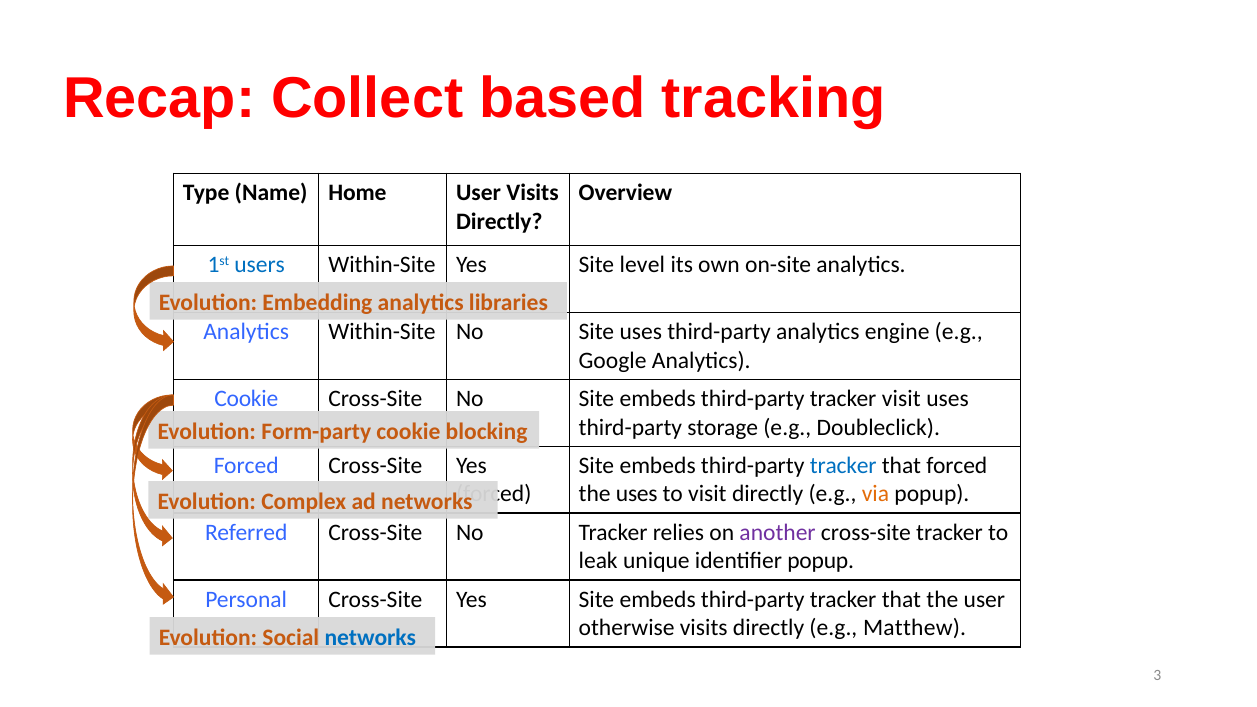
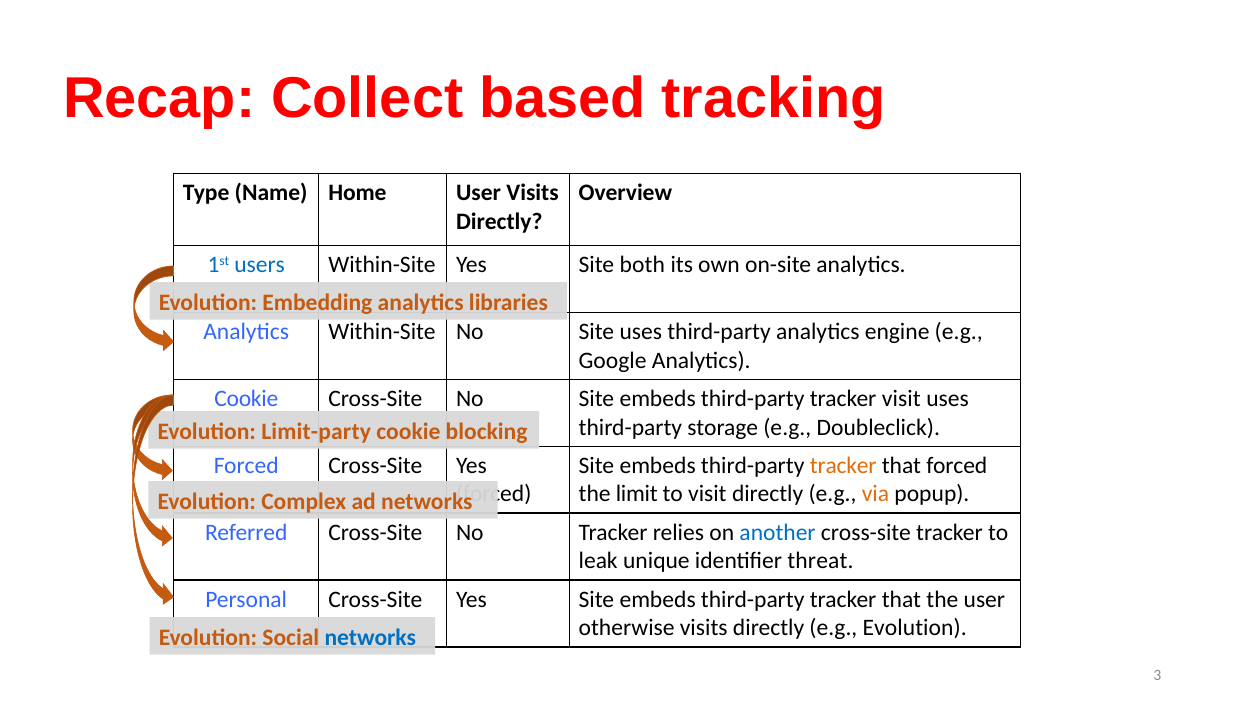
level: level -> both (642, 265)
Form-party: Form-party -> Limit-party (316, 432)
tracker colour: blue -> orange (843, 465)
the uses: uses -> limit (637, 494)
another colour: purple -> blue (778, 532)
identifier popup: popup -> threat (820, 561)
e.g Matthew: Matthew -> Evolution (915, 628)
